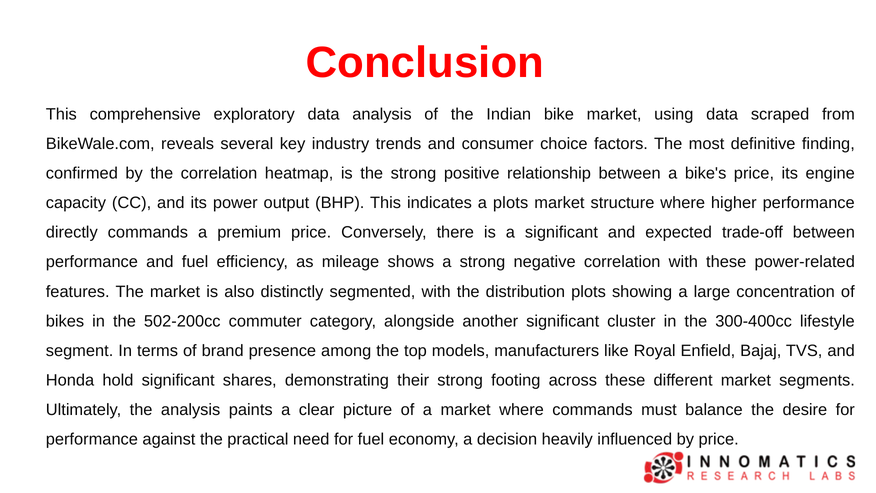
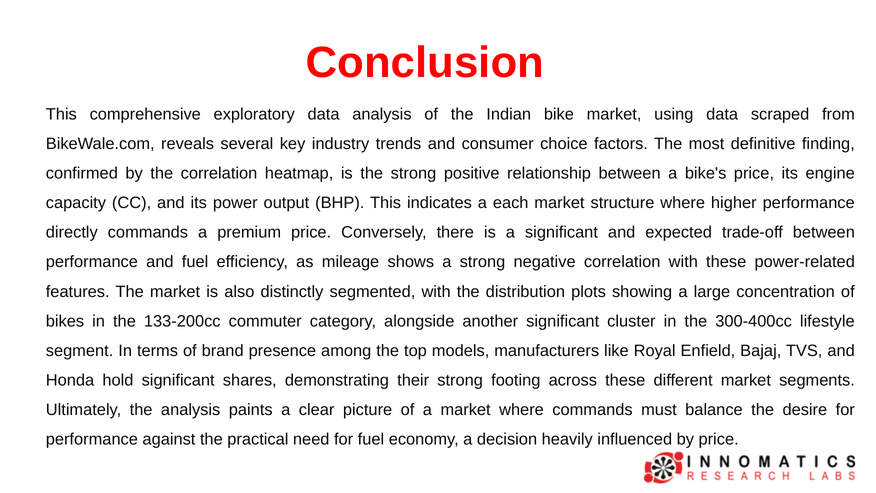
a plots: plots -> each (511, 203)
502-200cc: 502-200cc -> 133-200cc (182, 321)
